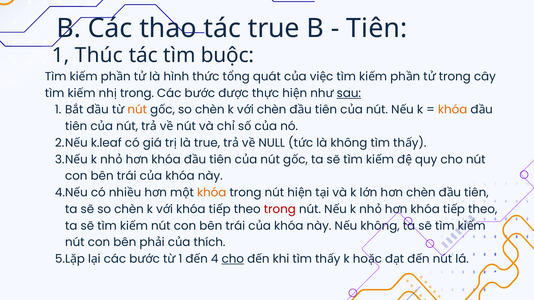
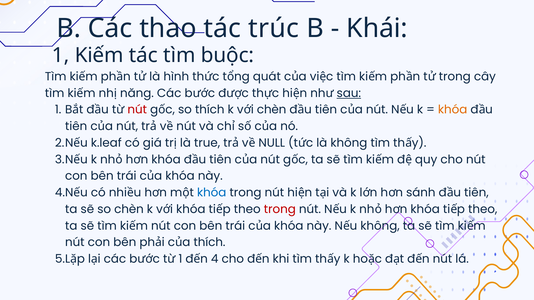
tác true: true -> trúc (274, 28)
Tiên: Tiên -> Khái (377, 28)
Thúc: Thúc -> Kiếm (99, 55)
trong: trong -> năng (137, 93)
nút colour: orange -> red (137, 110)
chèn: chèn -> thích (210, 110)
khóa colour: orange -> blue (212, 193)
chèn: chèn -> sánh (421, 193)
cho underline: present -> none (233, 259)
